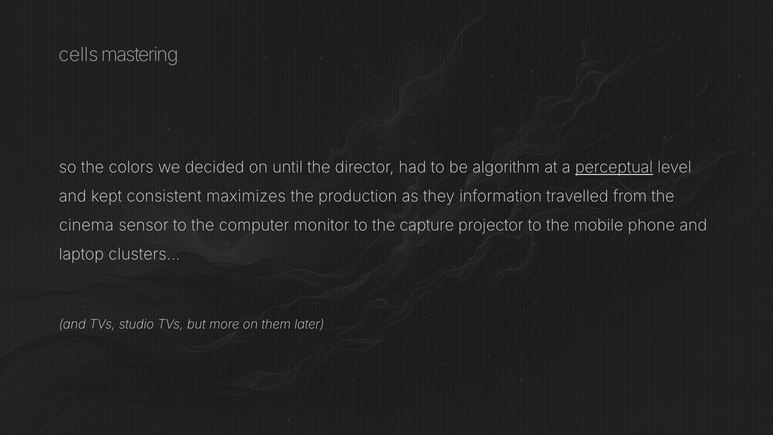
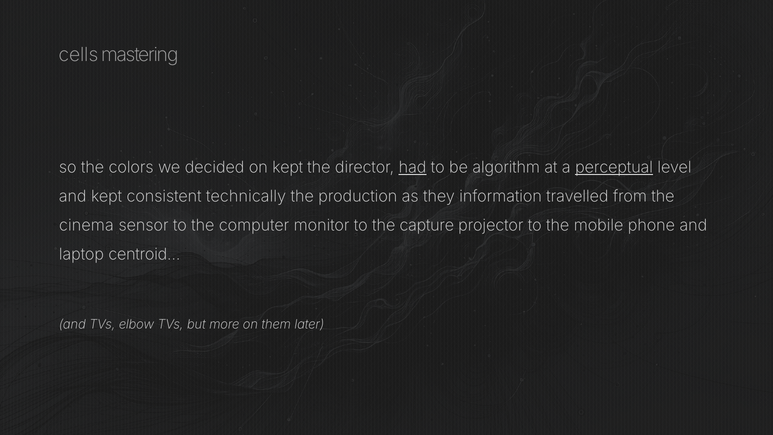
on until: until -> kept (288, 167)
had underline: none -> present (413, 167)
maximizes: maximizes -> technically (246, 196)
clusters…: clusters… -> centroid… (144, 254)
studio: studio -> elbow (136, 324)
